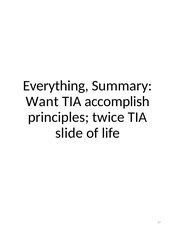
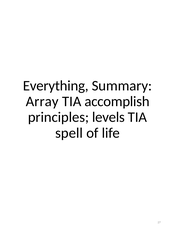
Want: Want -> Array (42, 102)
twice: twice -> levels (108, 117)
slide: slide -> spell (69, 133)
